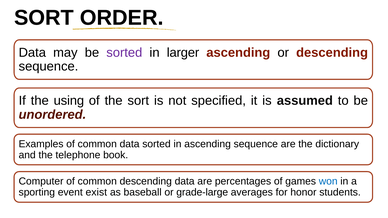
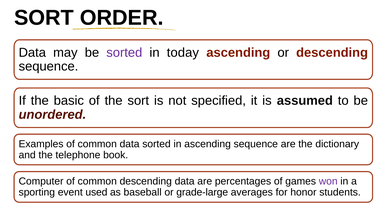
larger: larger -> today (183, 53)
using: using -> basic (69, 101)
won colour: blue -> purple (328, 182)
exist: exist -> used (96, 193)
